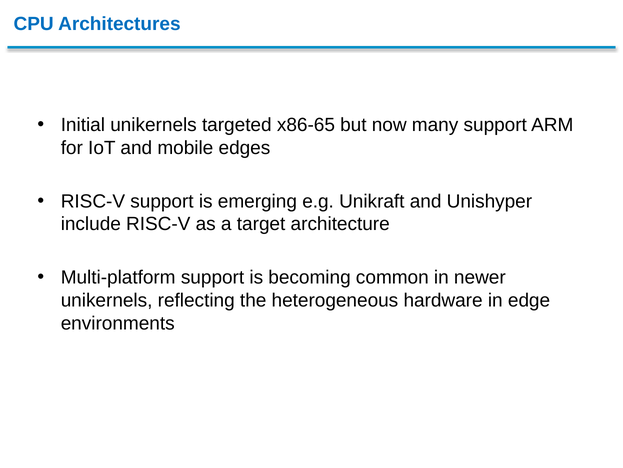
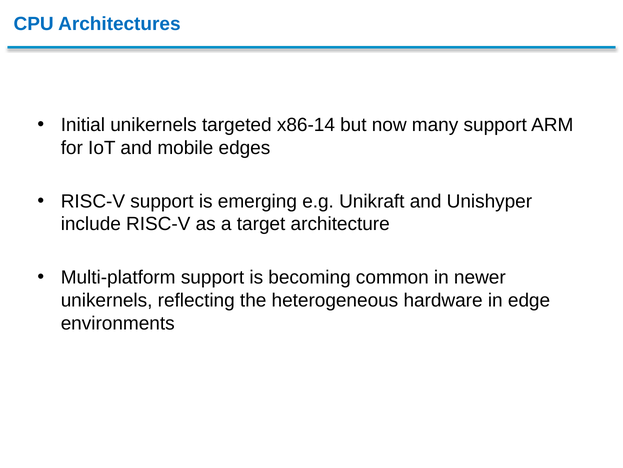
x86-65: x86-65 -> x86-14 (306, 125)
